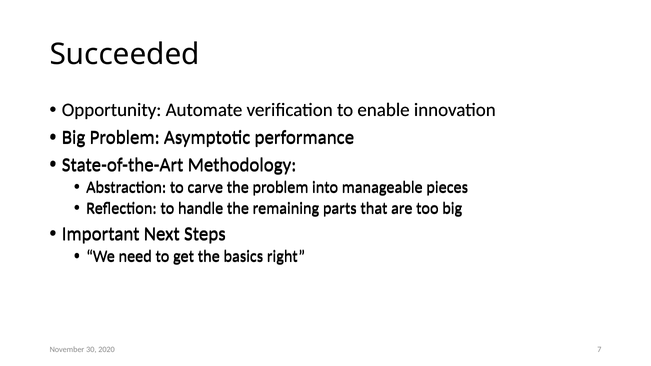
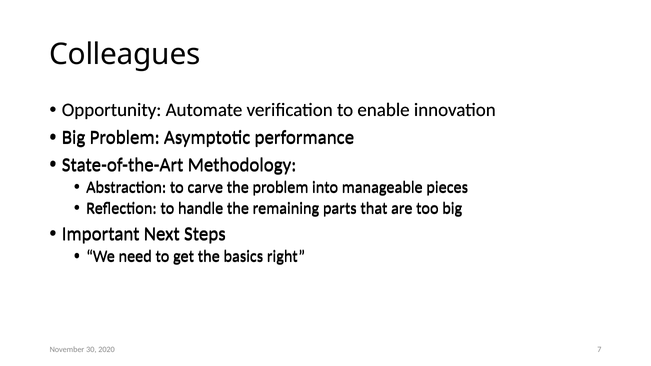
Succeeded: Succeeded -> Colleagues (125, 55)
